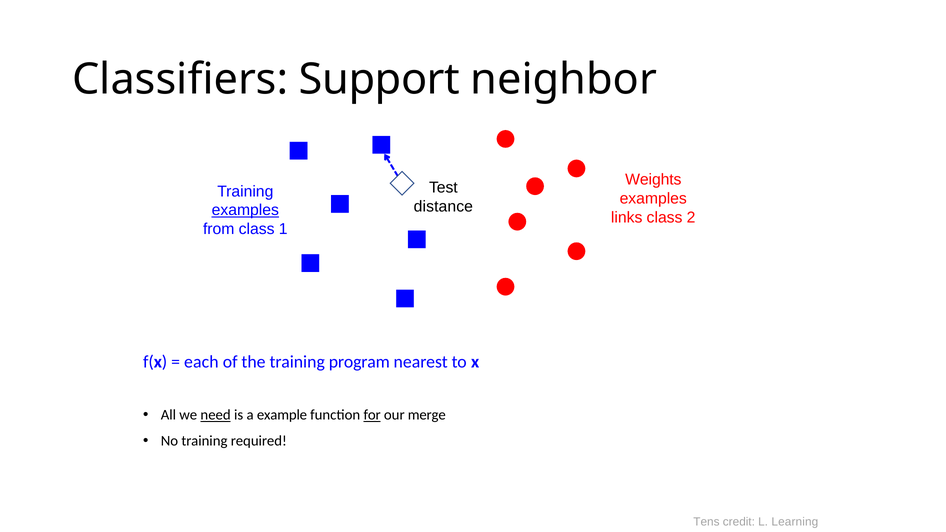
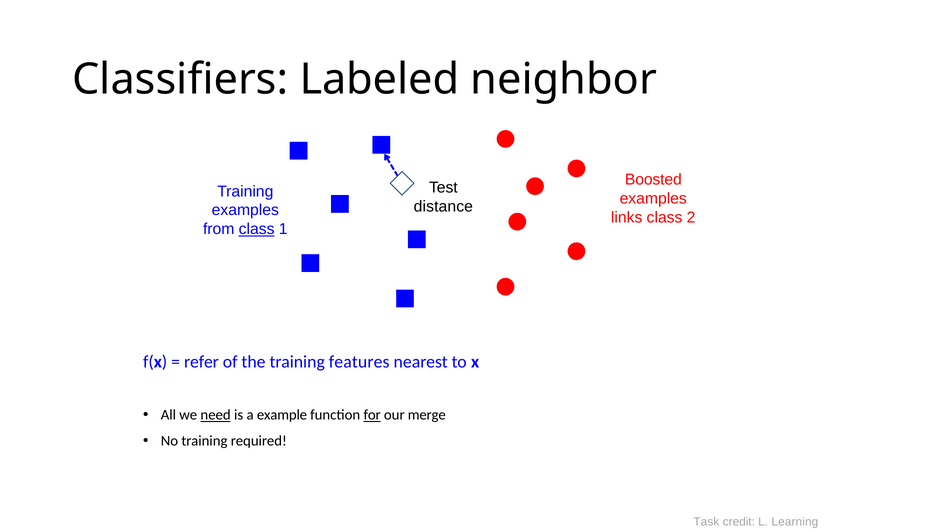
Support: Support -> Labeled (379, 79)
Weights: Weights -> Boosted (653, 180)
examples underline: present -> none (245, 210)
class underline: none -> present (257, 229)
each: each -> refer (201, 362)
program: program -> features (359, 362)
Tens: Tens -> Task (706, 522)
